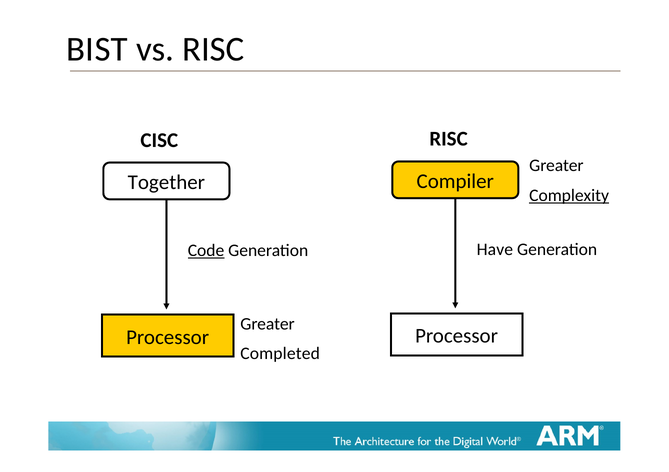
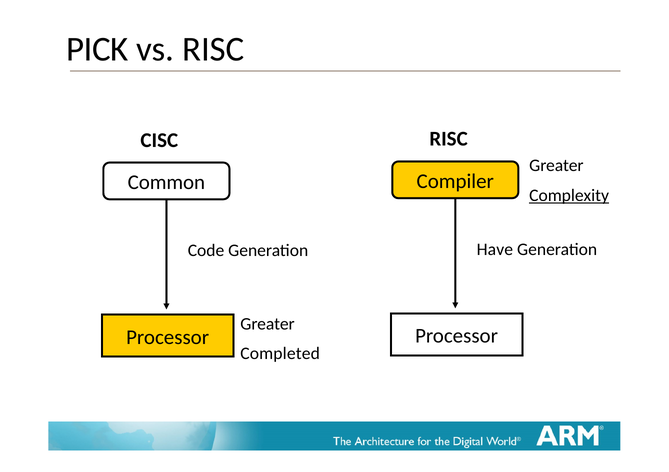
BIST: BIST -> PICK (97, 49)
Together: Together -> Common (166, 183)
Code underline: present -> none (206, 251)
